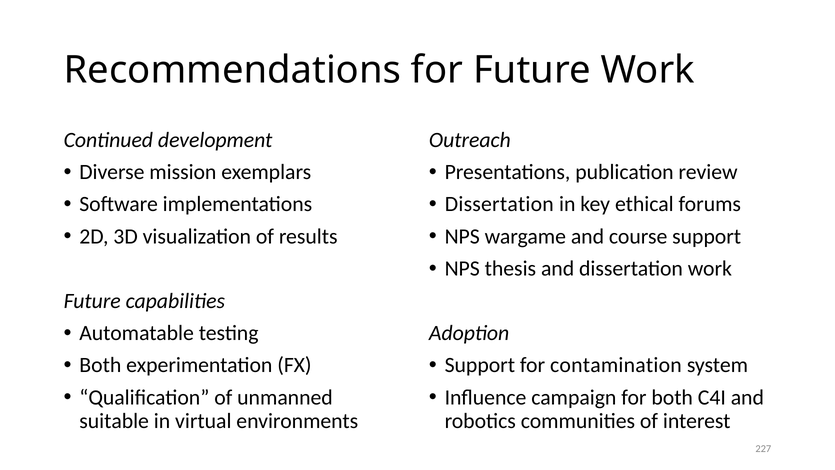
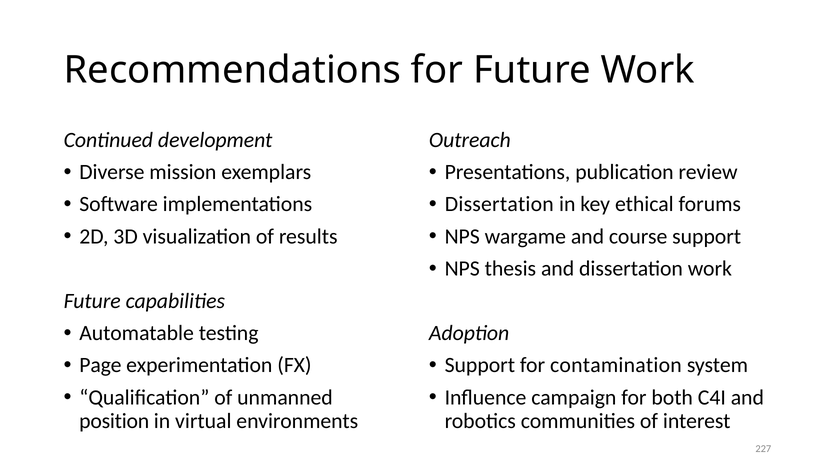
Both: Both -> Page (100, 365)
suitable: suitable -> position (114, 421)
